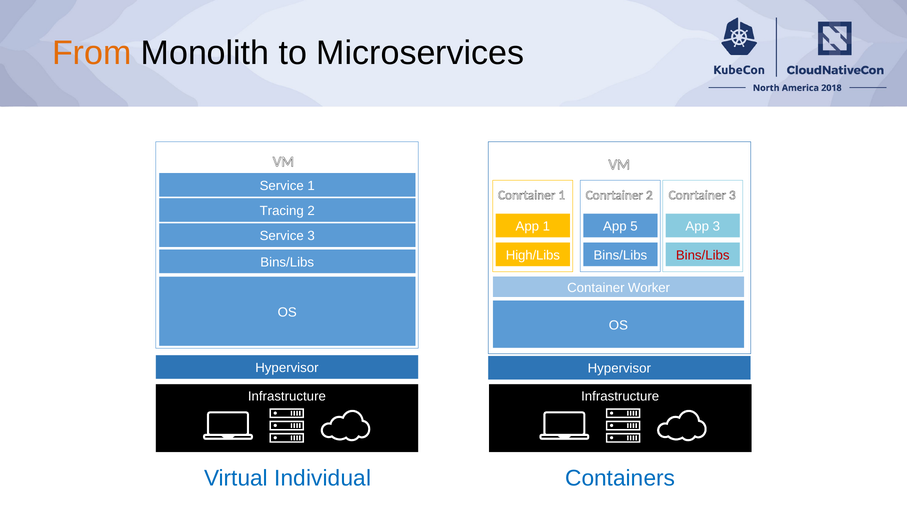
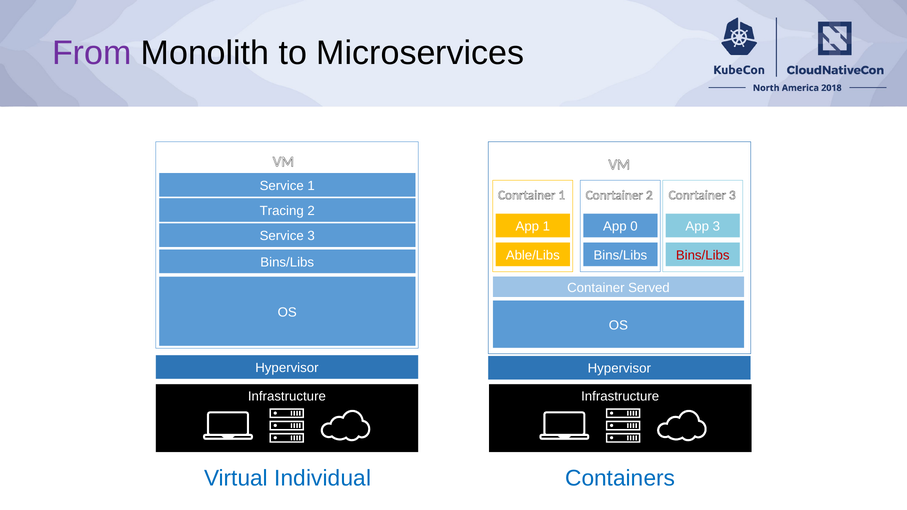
From colour: orange -> purple (92, 53)
5: 5 -> 0 (634, 226)
High/Libs: High/Libs -> Able/Libs (533, 255)
Worker: Worker -> Served (649, 288)
